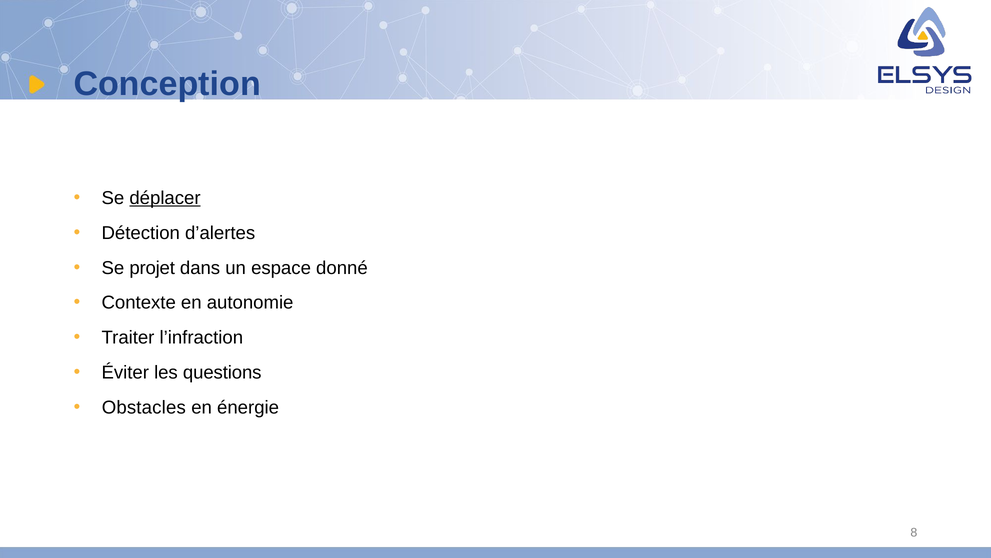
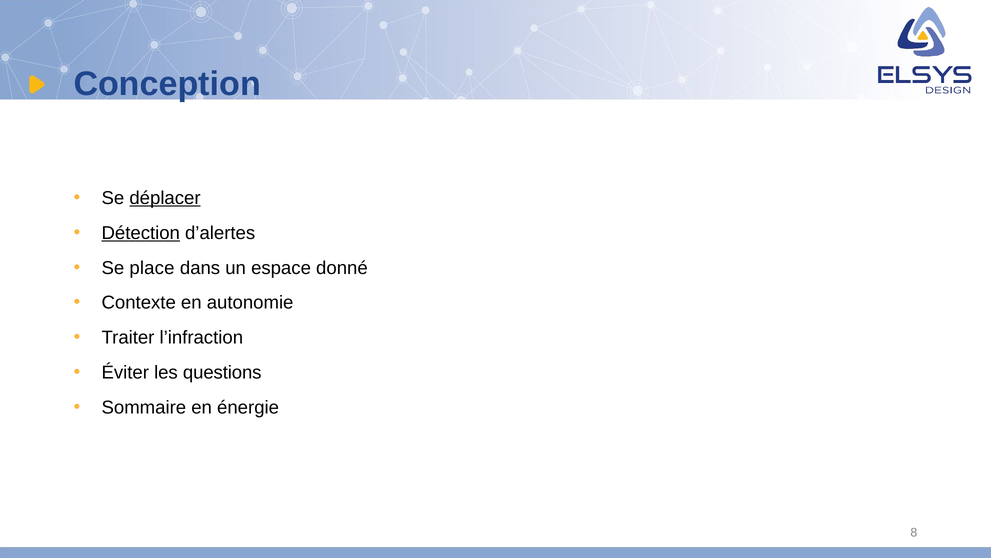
Détection underline: none -> present (141, 233)
projet: projet -> place (152, 268)
Obstacles: Obstacles -> Sommaire (144, 407)
